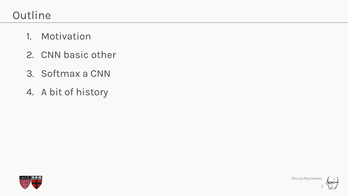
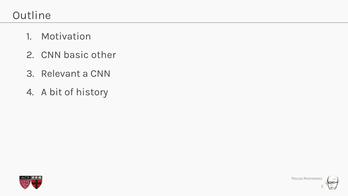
Softmax: Softmax -> Relevant (61, 73)
